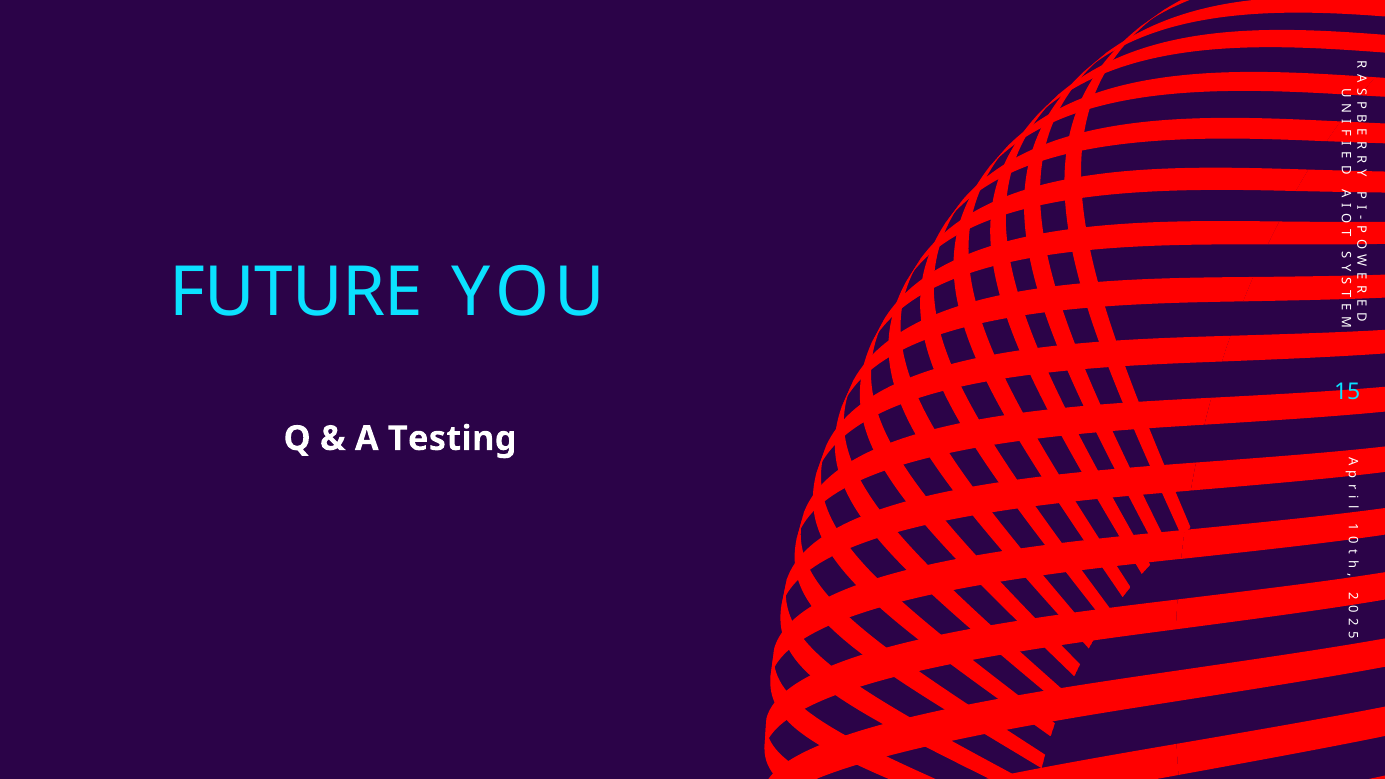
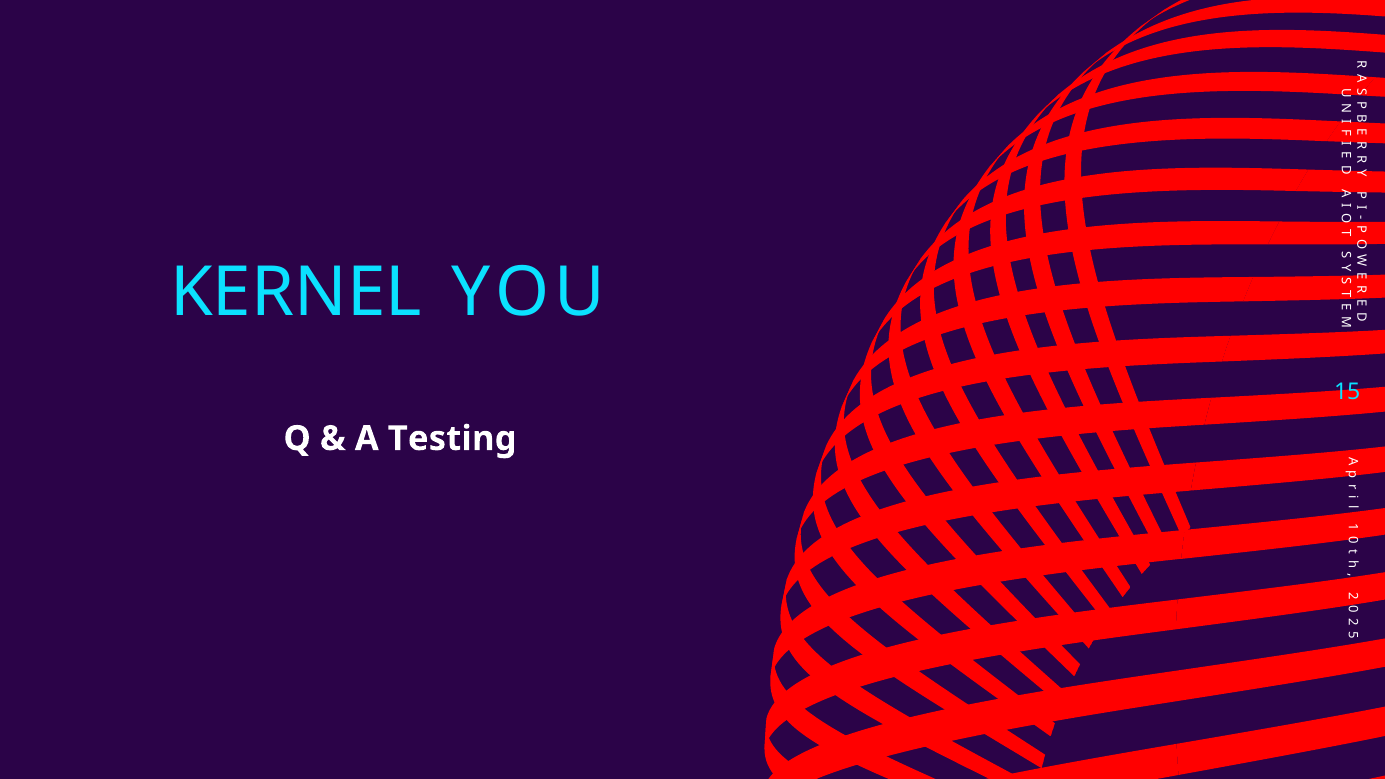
FUTURE: FUTURE -> KERNEL (296, 292)
